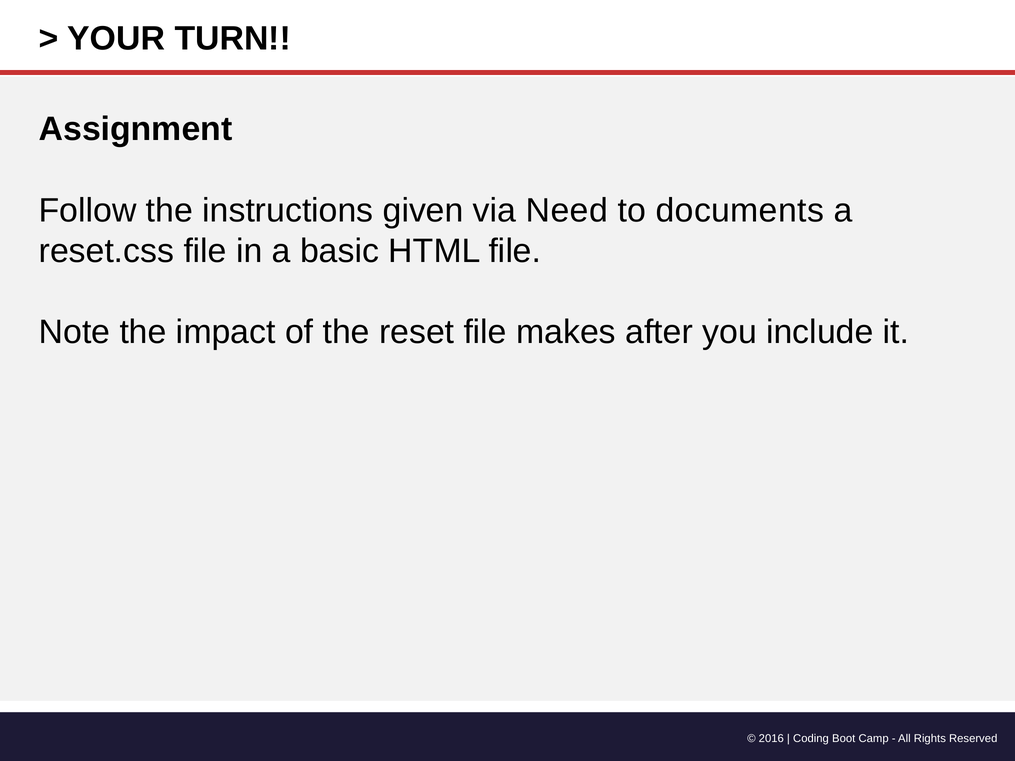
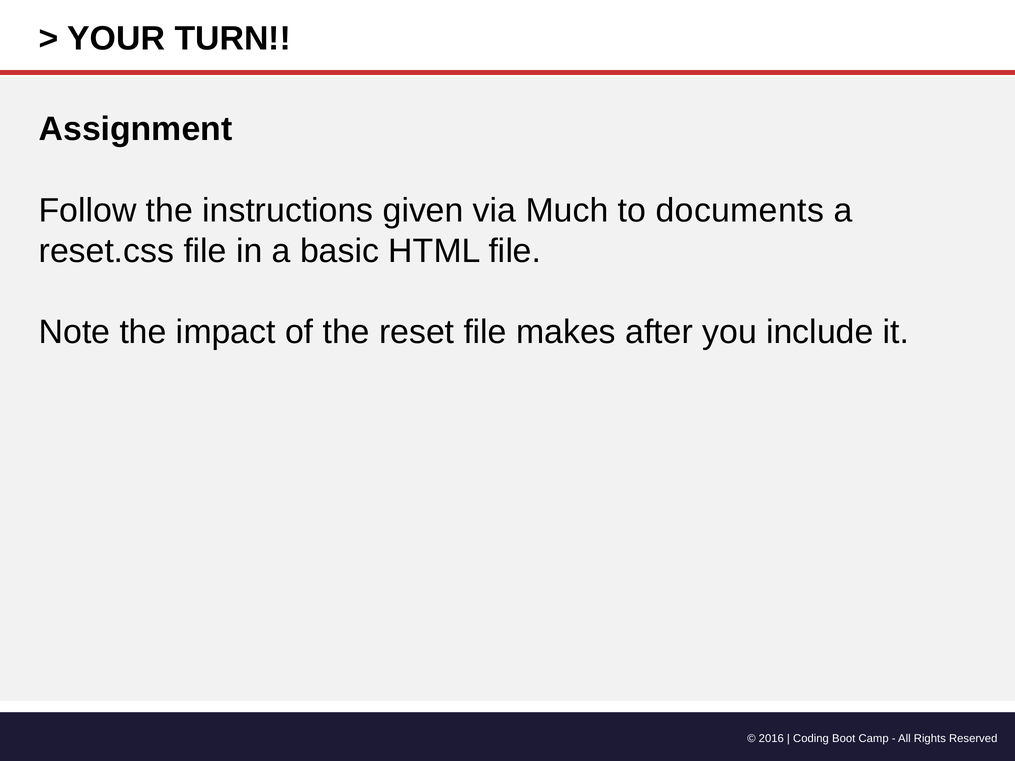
Need: Need -> Much (567, 210)
